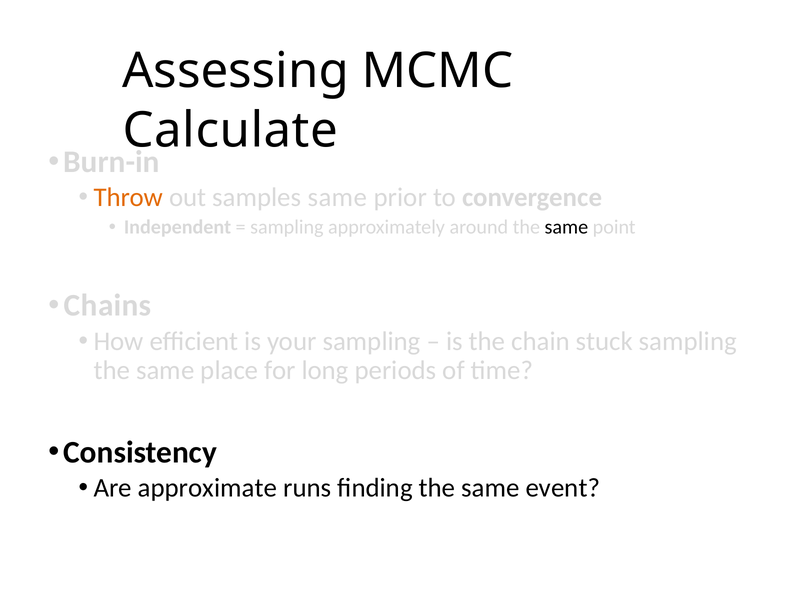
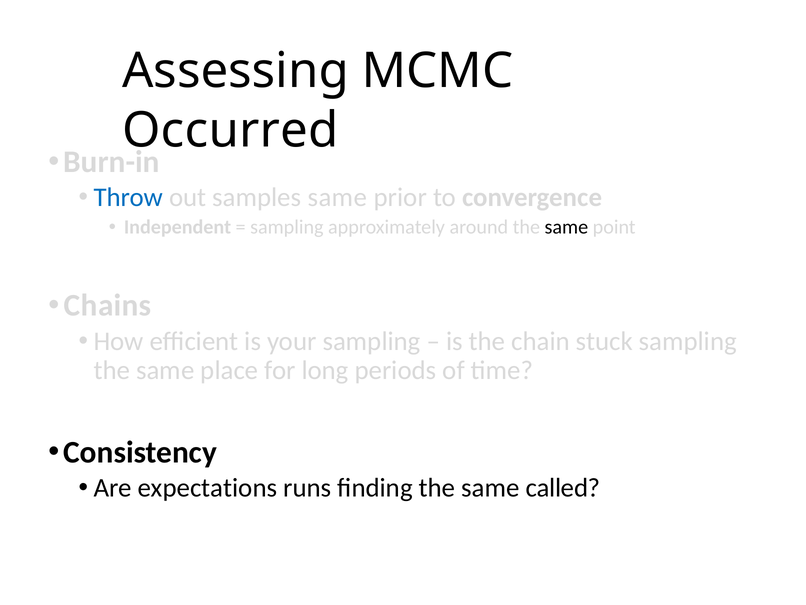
Calculate: Calculate -> Occurred (230, 130)
Throw colour: orange -> blue (128, 197)
approximate: approximate -> expectations (207, 488)
event: event -> called (563, 488)
